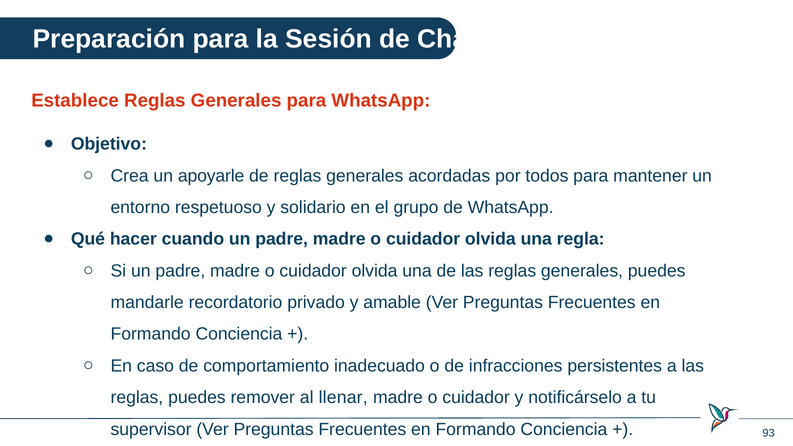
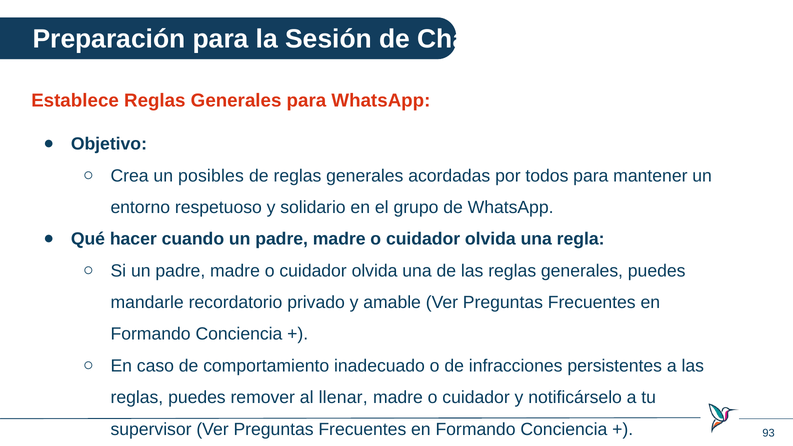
apoyarle: apoyarle -> posibles (211, 176)
